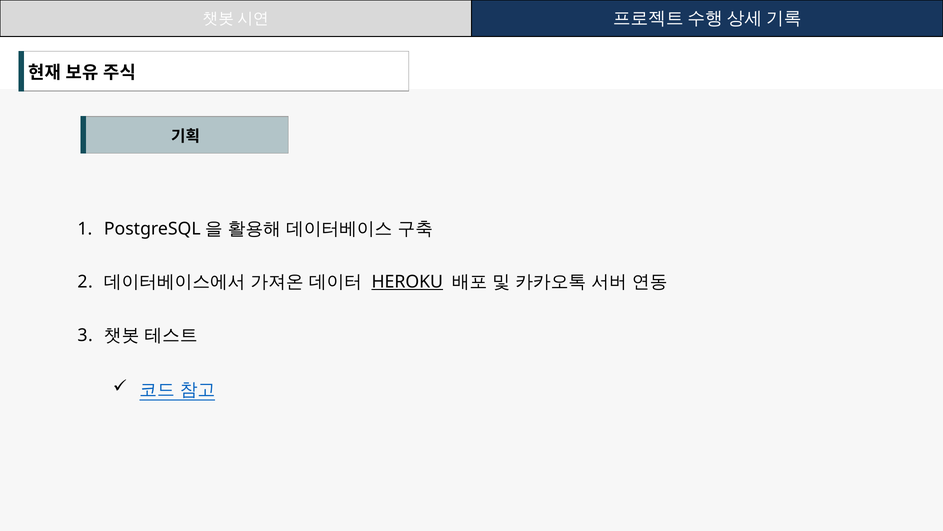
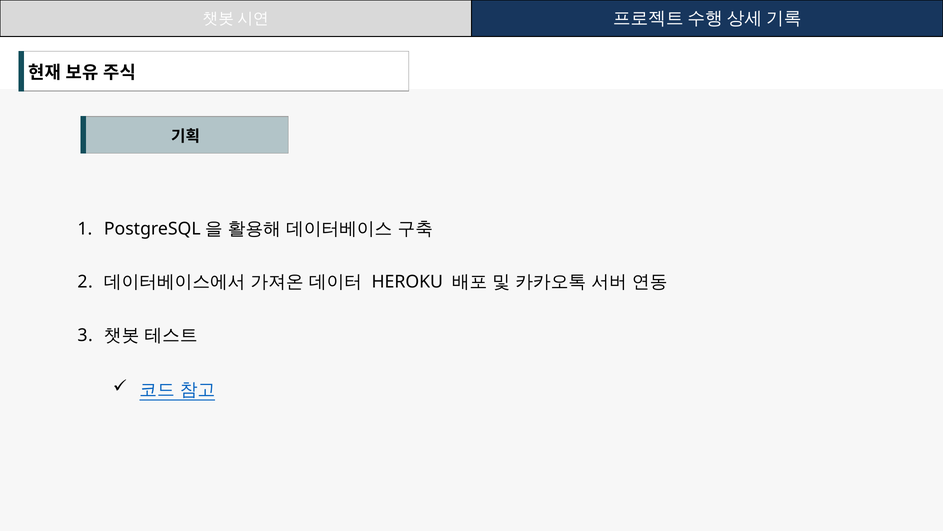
HEROKU underline: present -> none (407, 282)
